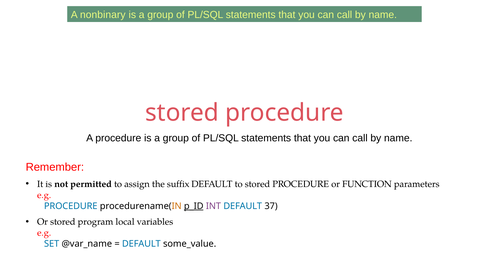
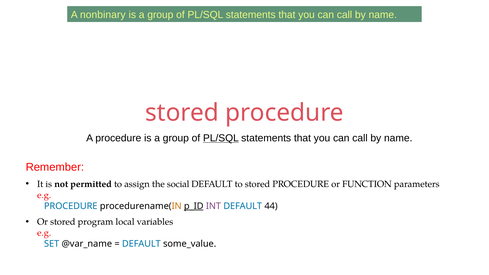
PL/SQL underline: none -> present (221, 138)
suffix: suffix -> social (178, 184)
37: 37 -> 44 (271, 206)
